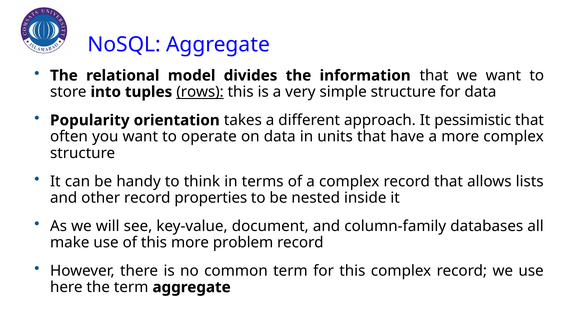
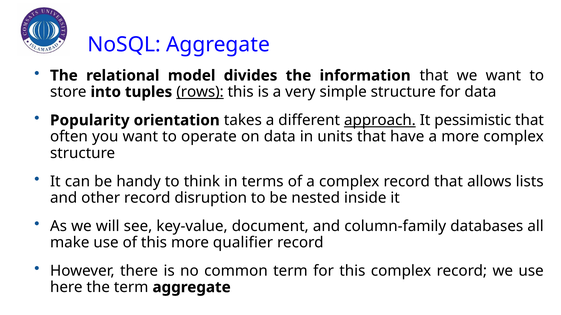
approach underline: none -> present (380, 120)
properties: properties -> disruption (211, 198)
problem: problem -> qualifier (243, 243)
